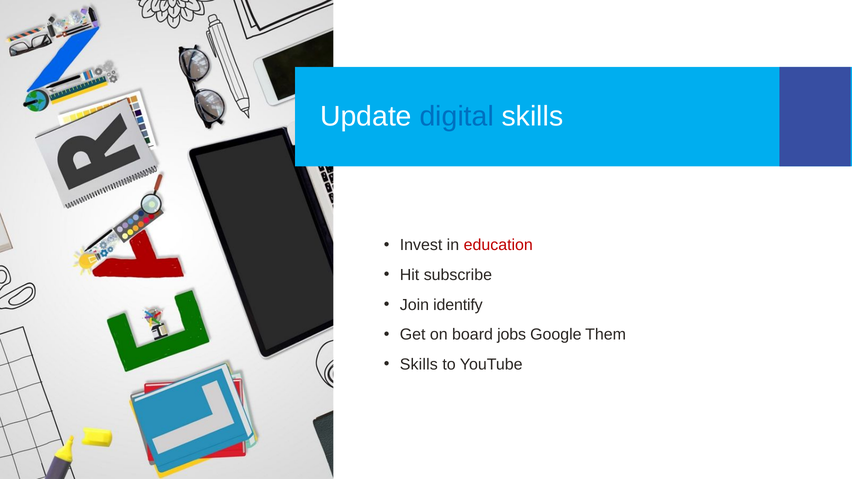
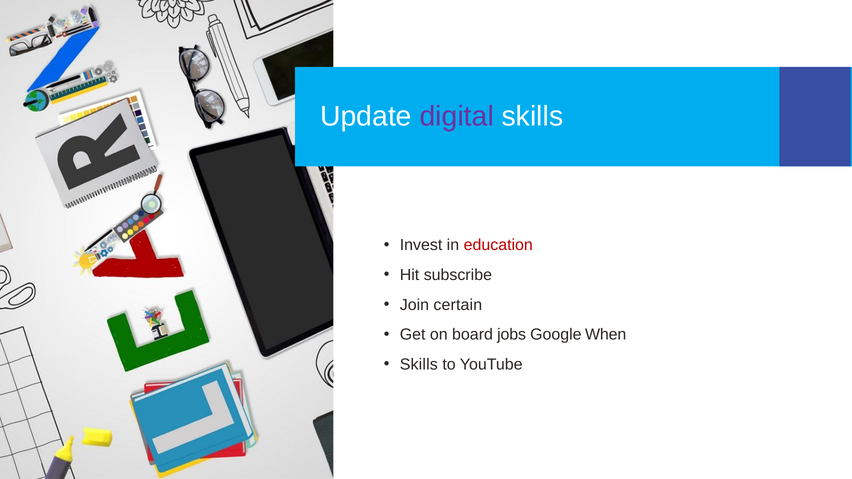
digital colour: blue -> purple (457, 116)
identify: identify -> certain (458, 305)
Them: Them -> When (606, 335)
